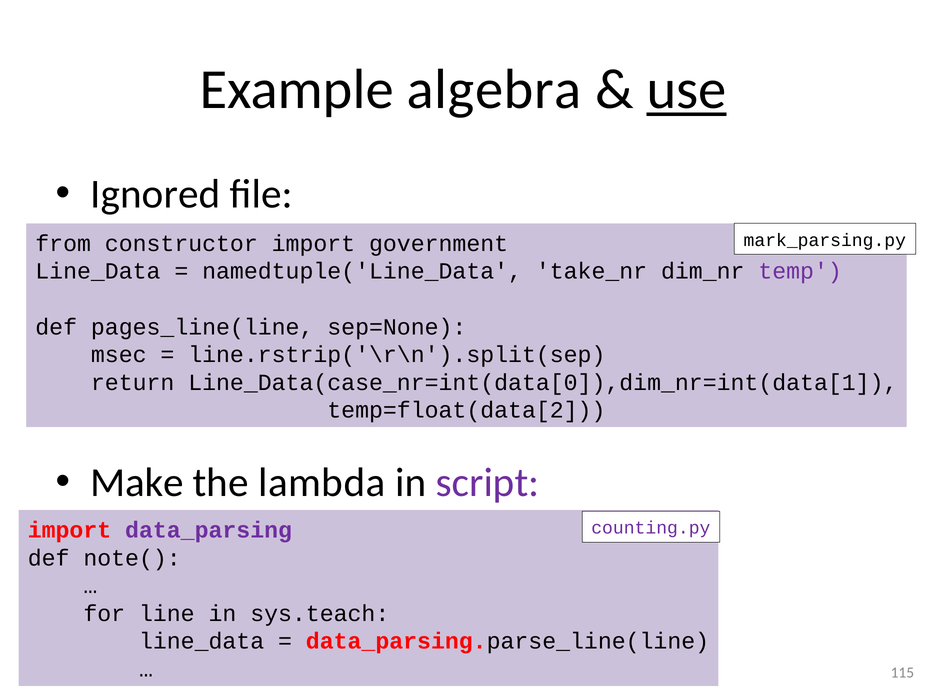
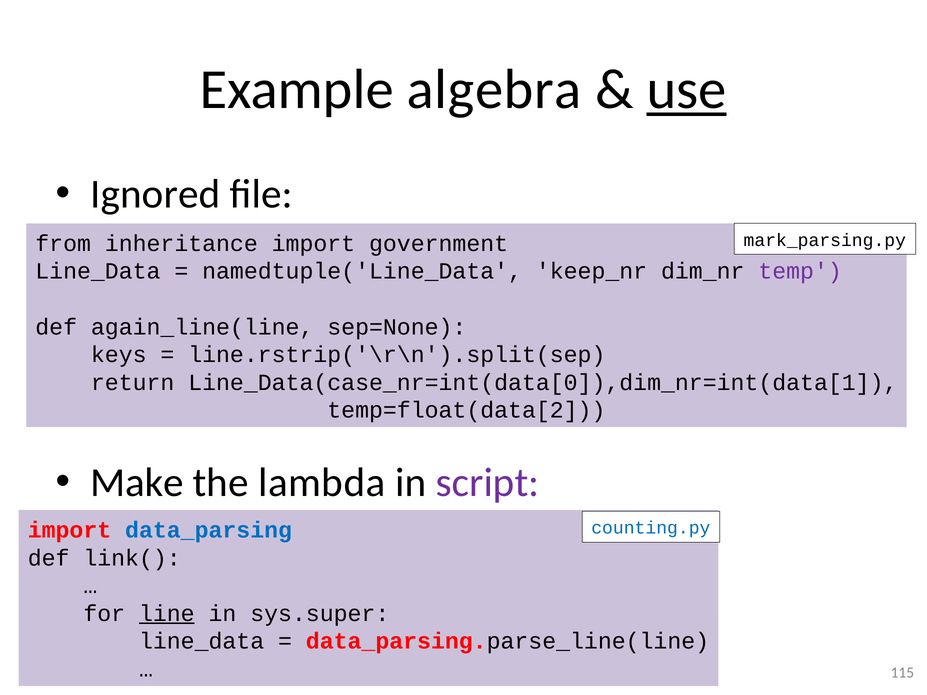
constructor: constructor -> inheritance (181, 244)
take_nr: take_nr -> keep_nr (592, 271)
pages_line(line: pages_line(line -> again_line(line (202, 327)
msec: msec -> keys (119, 355)
counting.py colour: purple -> blue (651, 528)
data_parsing colour: purple -> blue (209, 530)
note(: note( -> link( (132, 558)
line underline: none -> present (167, 614)
sys.teach: sys.teach -> sys.super (320, 614)
